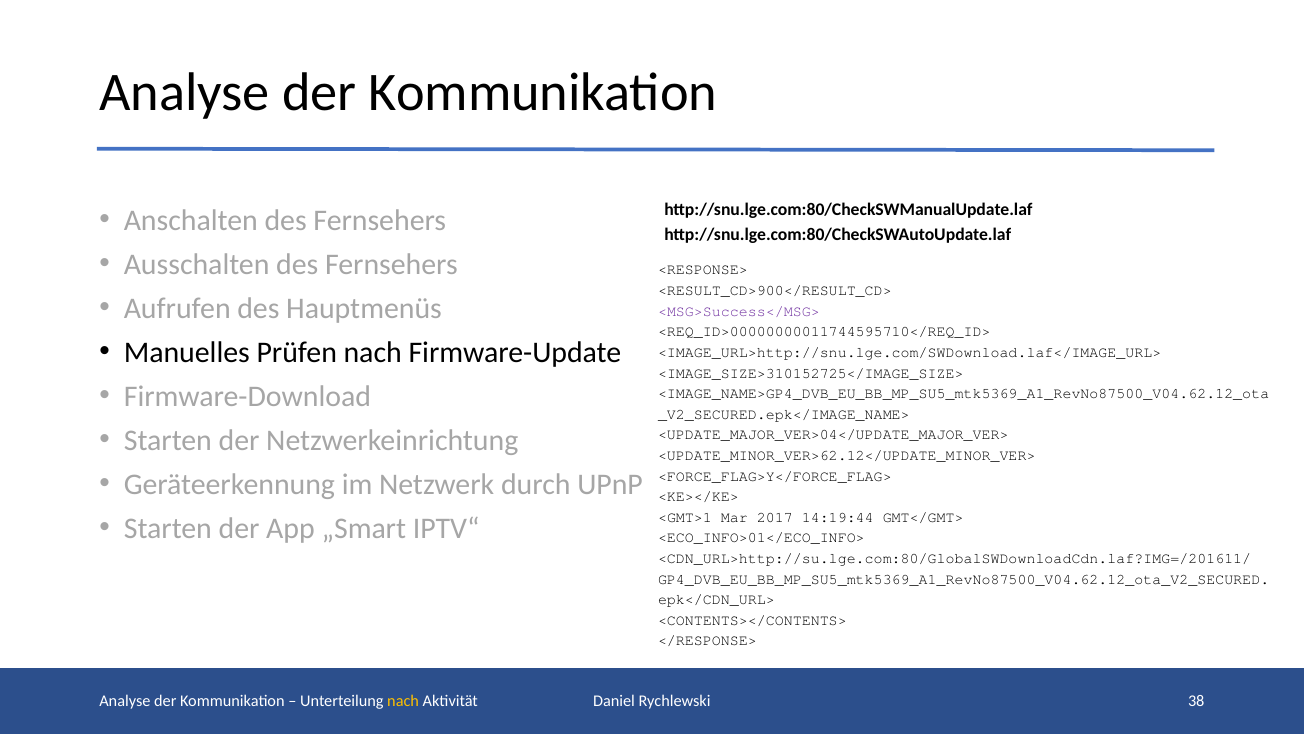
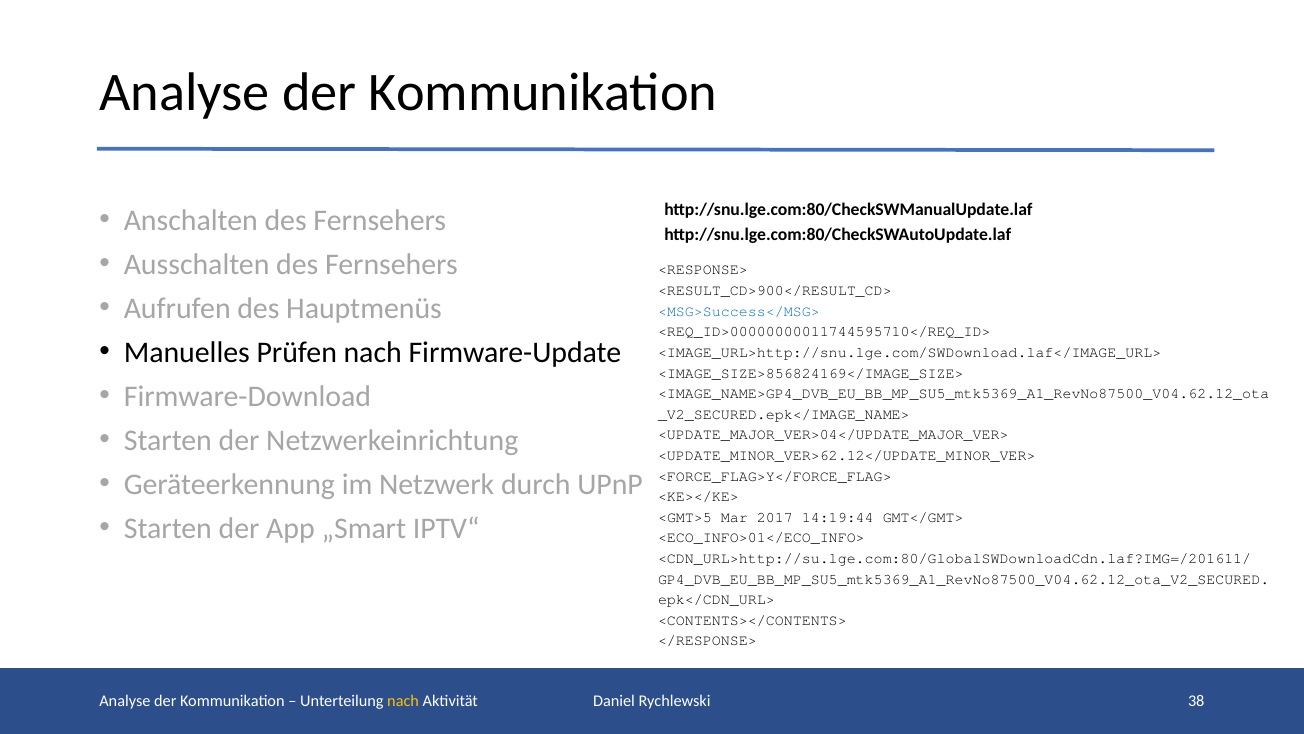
<MSG>Success</MSG> colour: purple -> blue (739, 311)
<IMAGE_SIZE>310152725</IMAGE_SIZE>: <IMAGE_SIZE>310152725</IMAGE_SIZE> -> <IMAGE_SIZE>856824169</IMAGE_SIZE> (811, 373)
<GMT>1: <GMT>1 -> <GMT>5 (685, 517)
